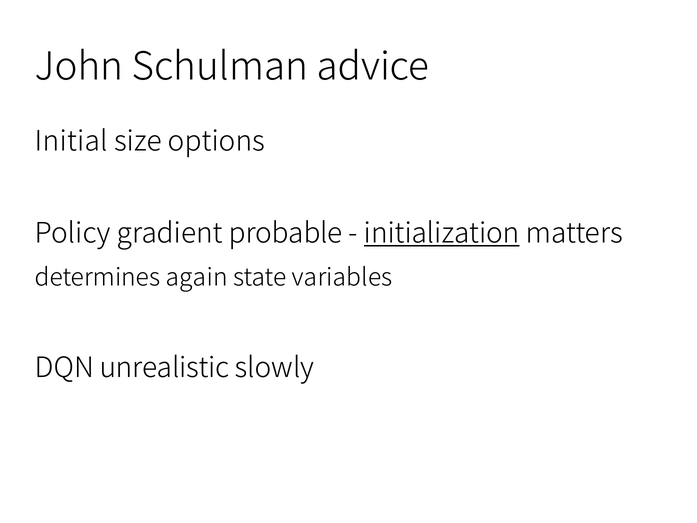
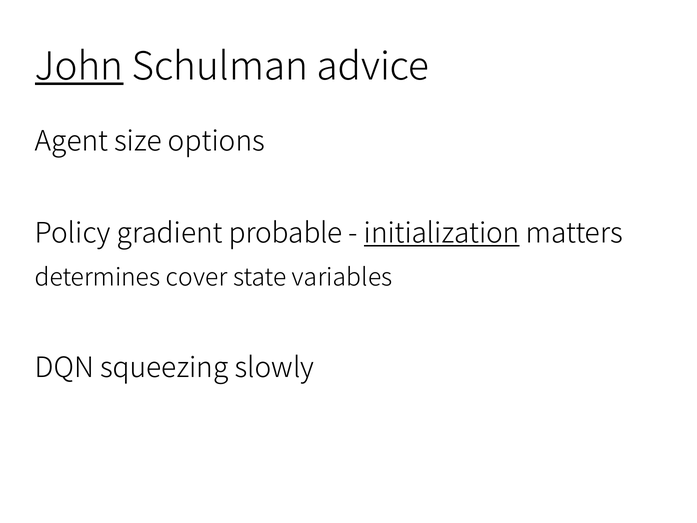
John underline: none -> present (79, 67)
Initial: Initial -> Agent (71, 141)
again: again -> cover (197, 277)
unrealistic: unrealistic -> squeezing (164, 368)
